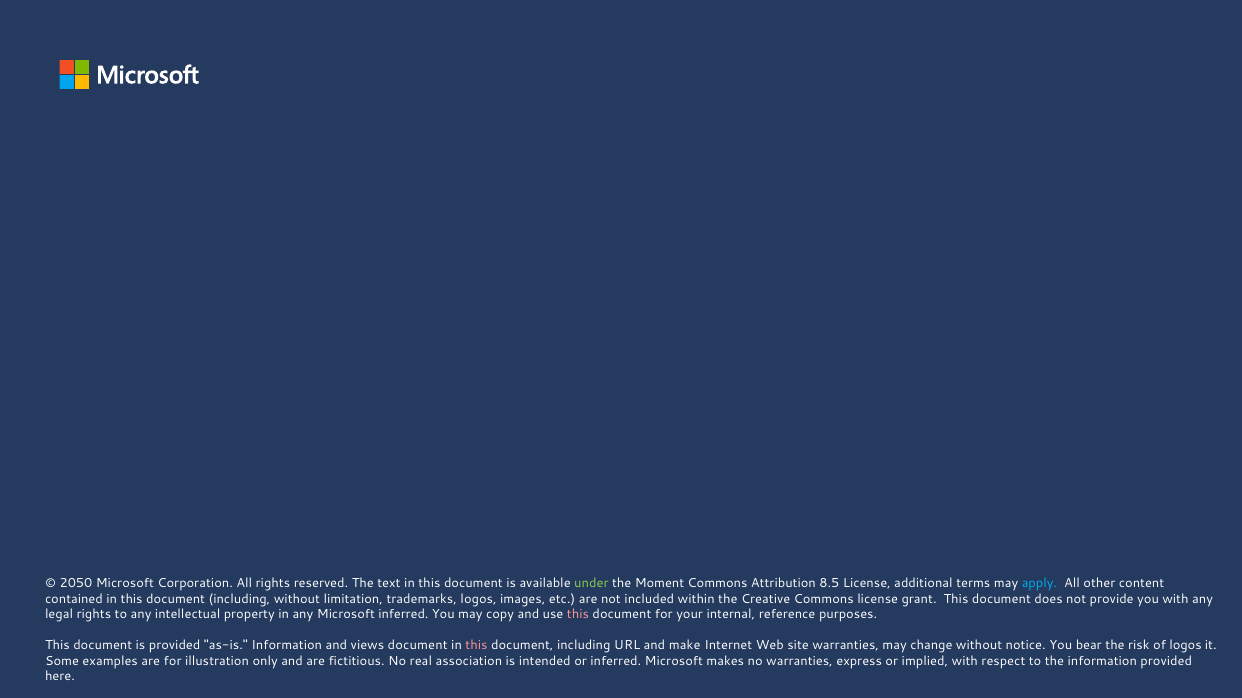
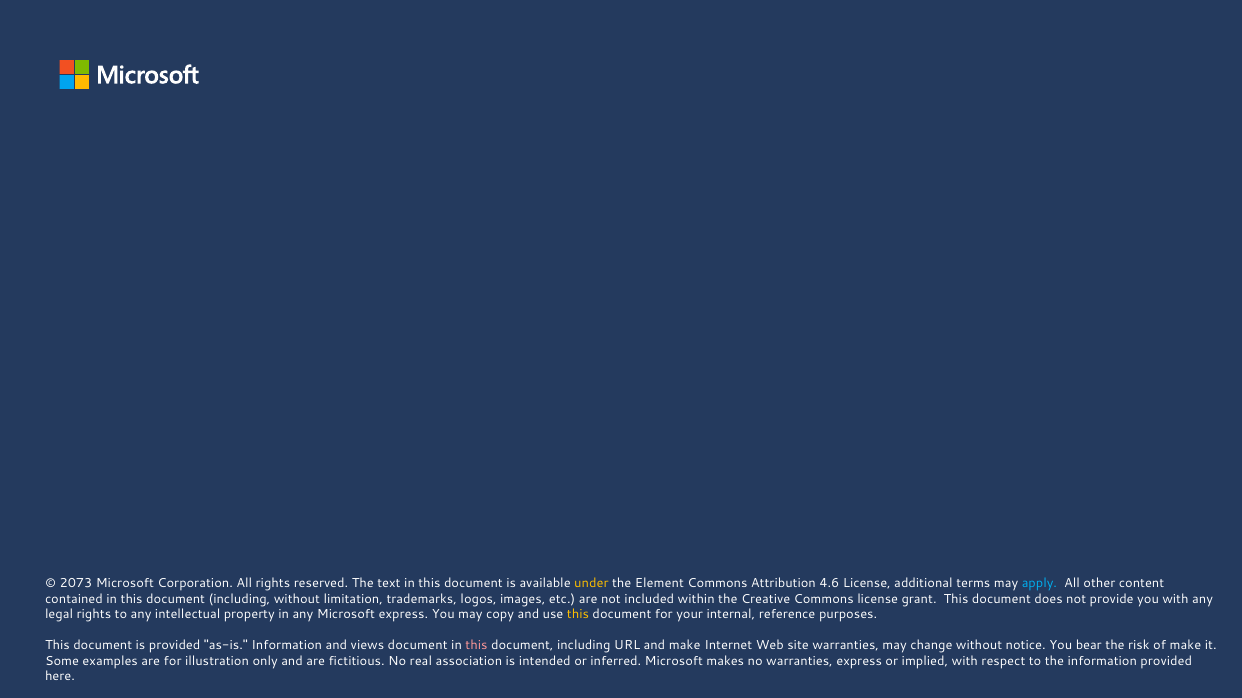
2050: 2050 -> 2073 (76, 584)
under colour: light green -> yellow (591, 584)
Moment: Moment -> Element (659, 584)
8.5: 8.5 -> 4.6 (829, 584)
Microsoft inferred: inferred -> express (403, 615)
this colour: pink -> yellow (578, 615)
of logos: logos -> make (1185, 646)
